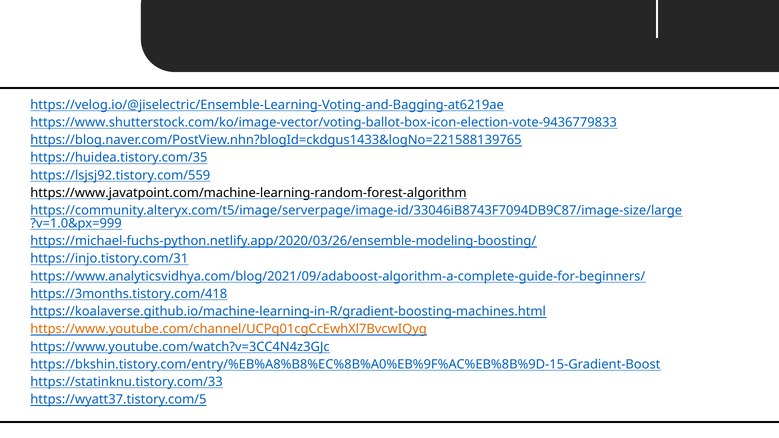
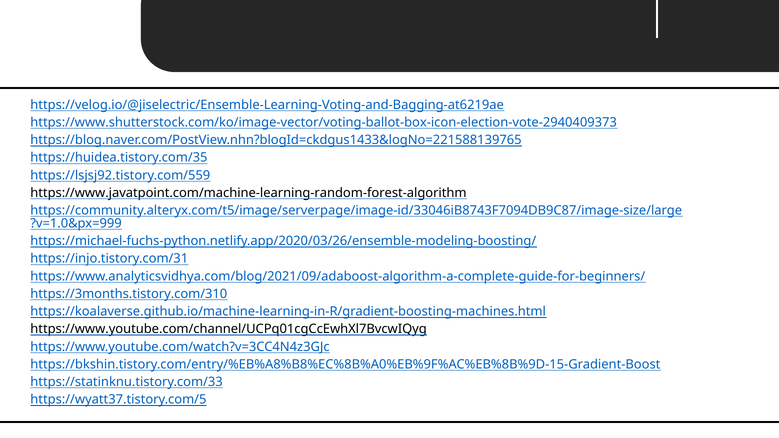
https://www.shutterstock.com/ko/image-vector/voting-ballot-box-icon-election-vote-9436779833: https://www.shutterstock.com/ko/image-vector/voting-ballot-box-icon-election-vote-9436779833 -> https://www.shutterstock.com/ko/image-vector/voting-ballot-box-icon-election-vote-2940409373 (324, 123)
https://3months.tistory.com/418: https://3months.tistory.com/418 -> https://3months.tistory.com/310 (129, 294)
https://www.youtube.com/channel/UCPq01cgCcEwhXl7BvcwIQyg colour: orange -> black (229, 329)
